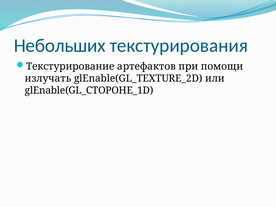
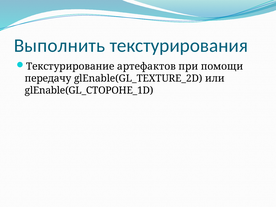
Небольших: Небольших -> Выполнить (59, 46)
излучать: излучать -> передачу (48, 78)
